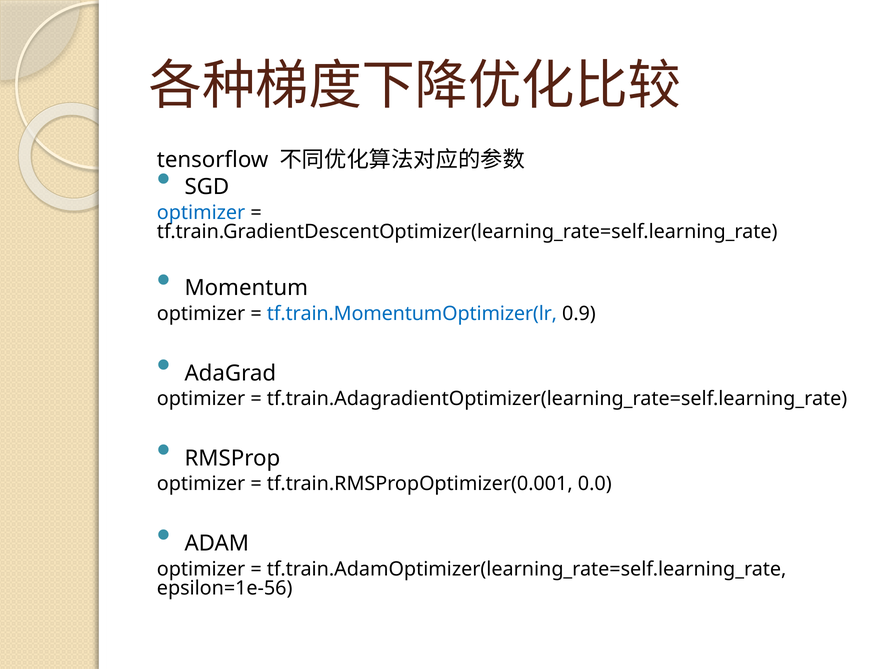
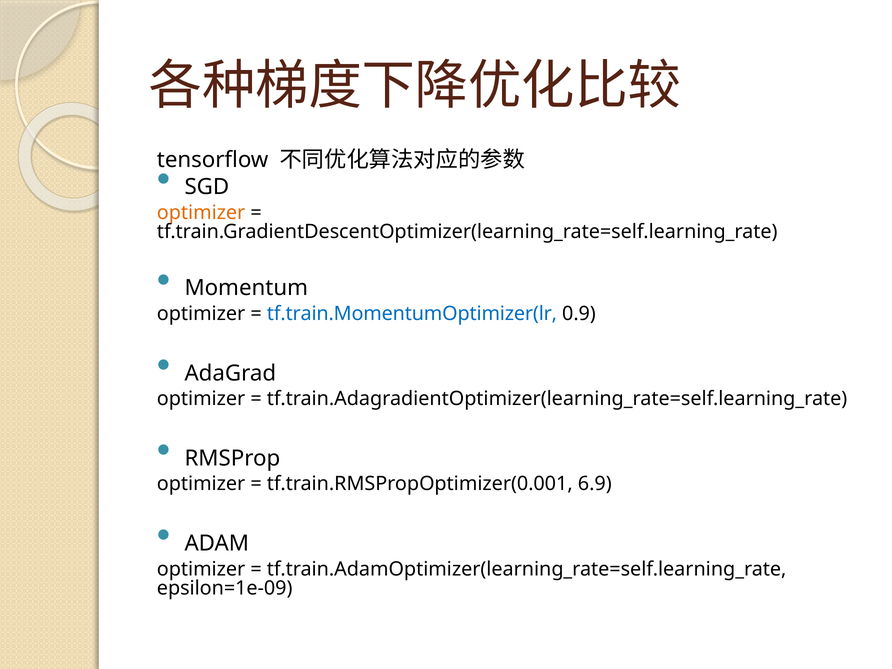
optimizer colour: blue -> orange (201, 213)
0.0: 0.0 -> 6.9 (595, 484)
epsilon=1e-56: epsilon=1e-56 -> epsilon=1e-09 (225, 588)
